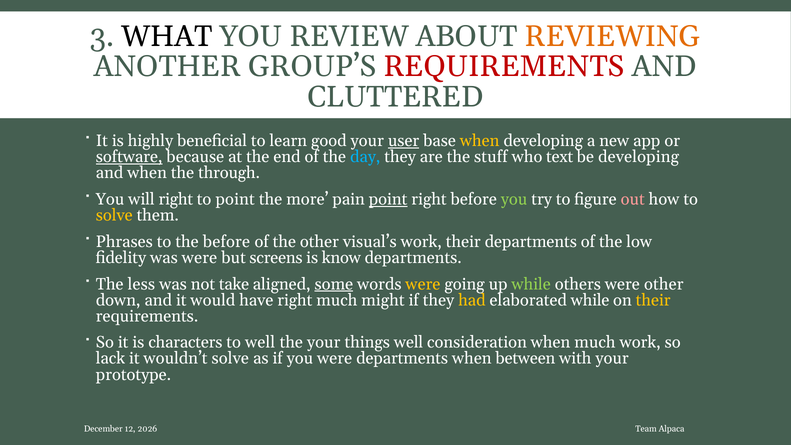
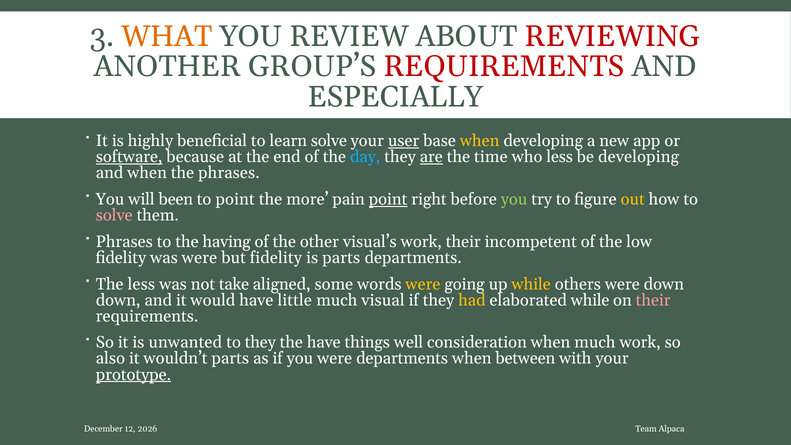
WHAT colour: black -> orange (167, 36)
REVIEWING colour: orange -> red (613, 36)
CLUTTERED: CLUTTERED -> ESPECIALLY (395, 97)
learn good: good -> solve (329, 141)
are underline: none -> present (431, 157)
stuff: stuff -> time (491, 157)
who text: text -> less (560, 157)
the through: through -> phrases (229, 173)
will right: right -> been (176, 199)
out colour: pink -> yellow (633, 199)
solve colour: yellow -> pink (114, 215)
the before: before -> having (227, 242)
their departments: departments -> incompetent (531, 242)
but screens: screens -> fidelity (276, 258)
is know: know -> parts (341, 258)
some underline: present -> none (334, 284)
while colour: light green -> yellow (531, 284)
were other: other -> down (664, 284)
have right: right -> little (295, 300)
might: might -> visual (383, 300)
their colour: yellow -> pink (653, 300)
characters: characters -> unwanted (185, 342)
to well: well -> they (260, 342)
the your: your -> have (324, 342)
lack: lack -> also (110, 358)
wouldn’t solve: solve -> parts (230, 358)
prototype underline: none -> present (133, 375)
